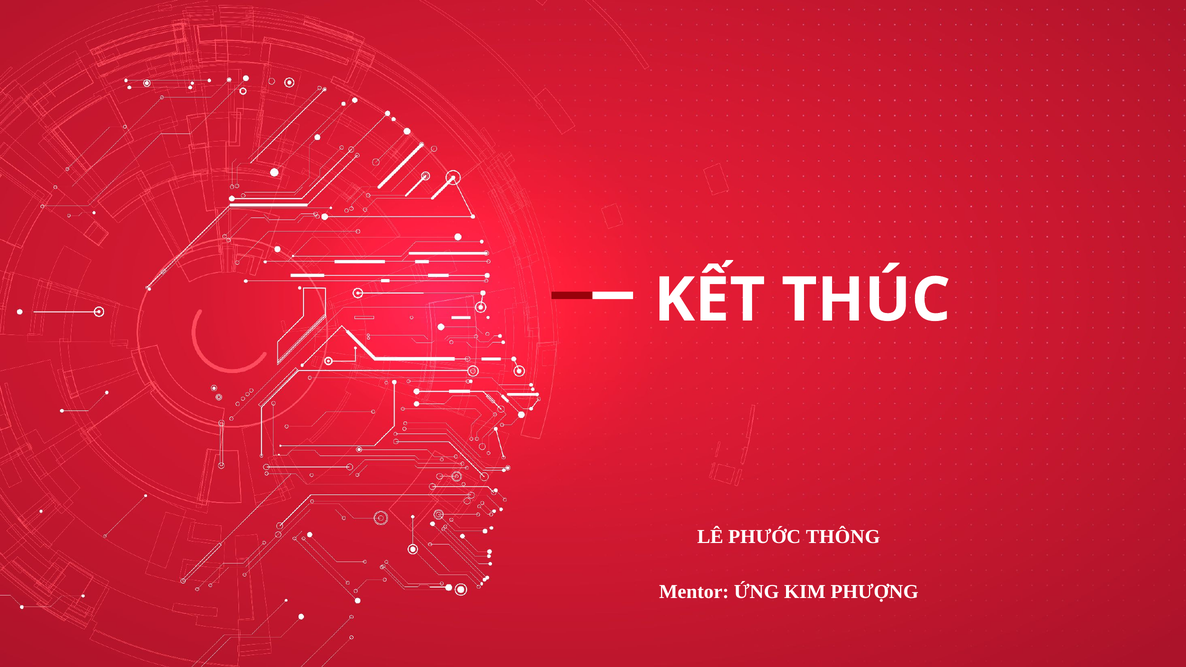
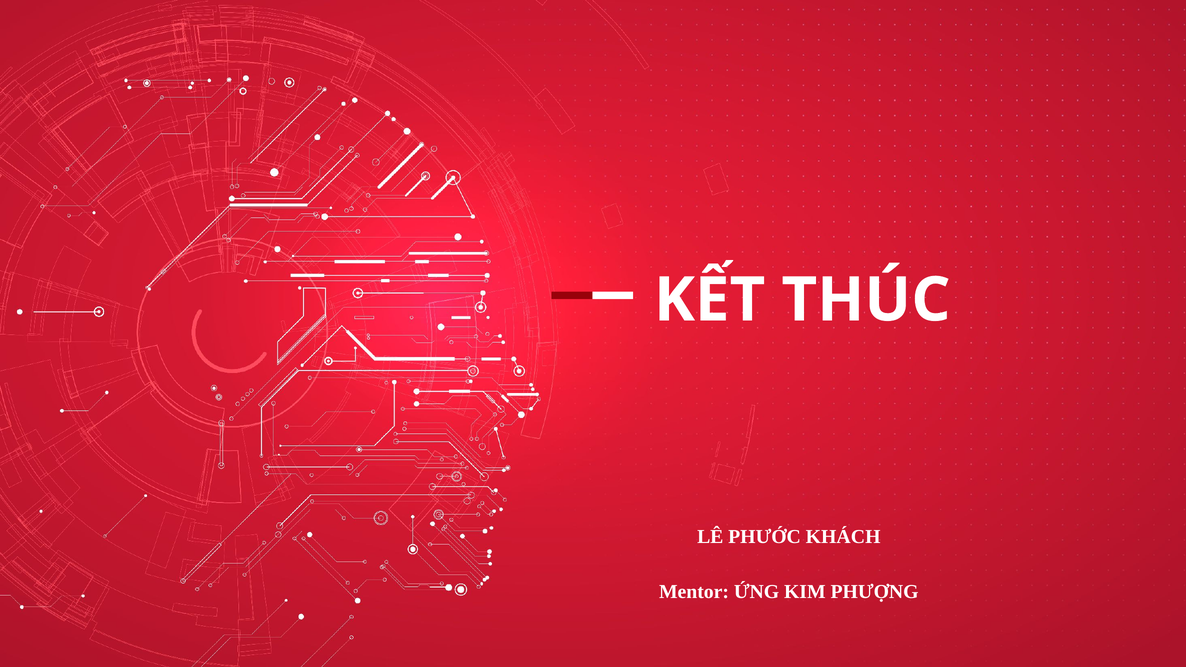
THÔNG: THÔNG -> KHÁCH (843, 537)
